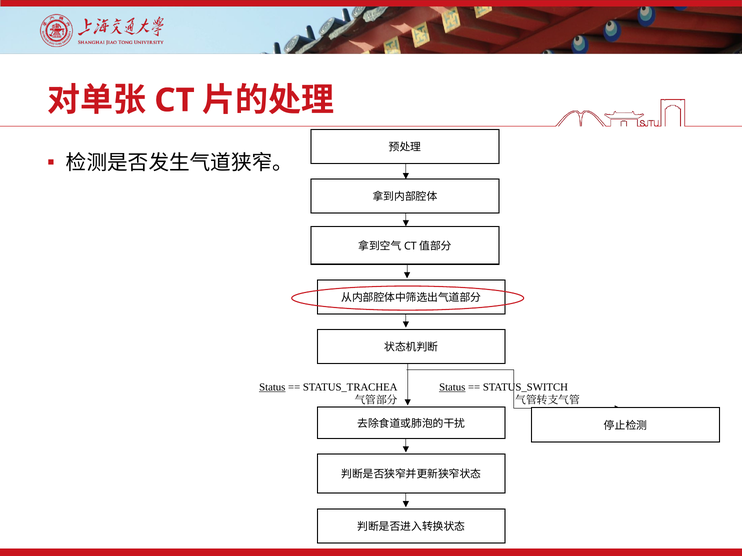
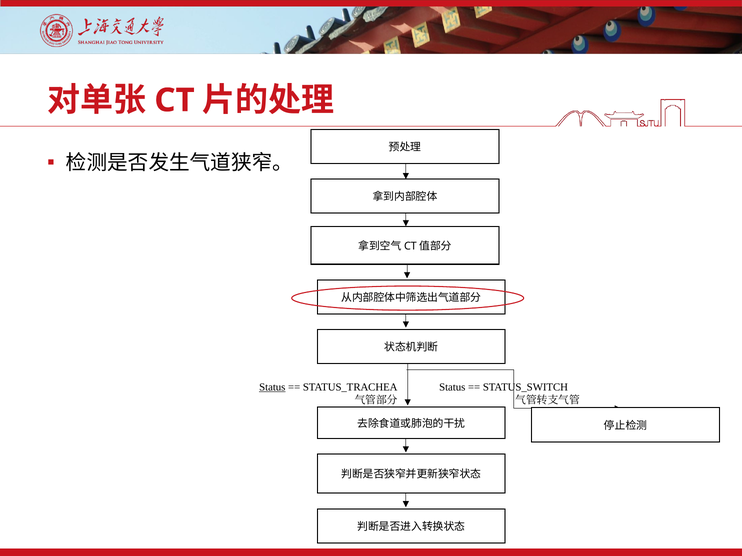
Status underline: present -> none (452, 388)
